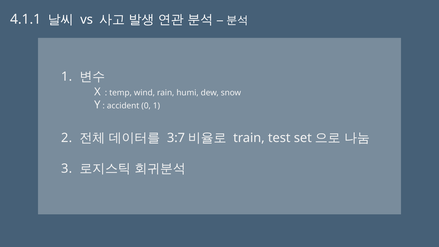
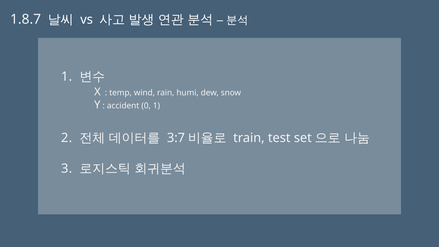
4.1.1: 4.1.1 -> 1.8.7 (26, 19)
